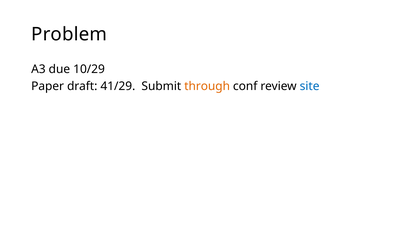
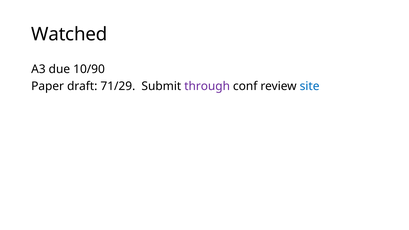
Problem: Problem -> Watched (69, 34)
10/29: 10/29 -> 10/90 (89, 69)
41/29: 41/29 -> 71/29 (118, 86)
through colour: orange -> purple (207, 86)
